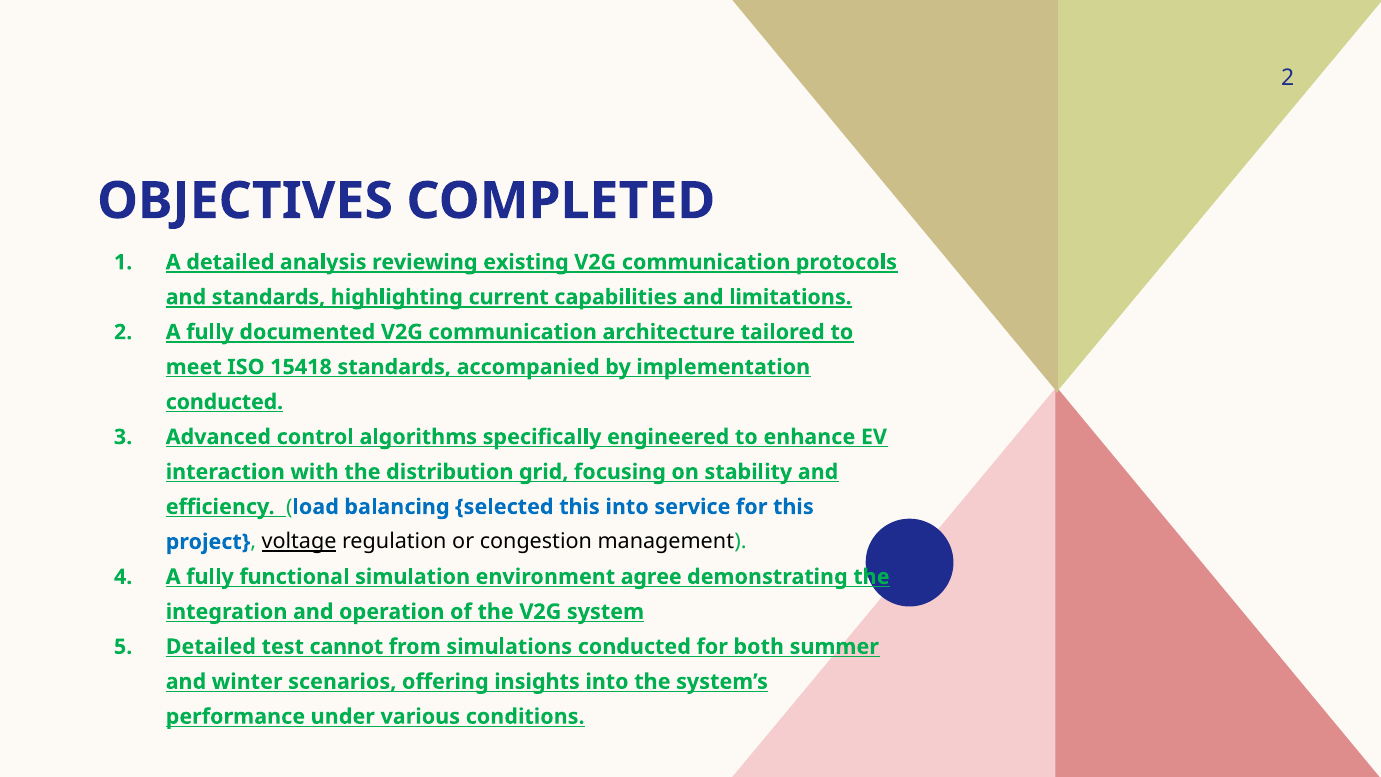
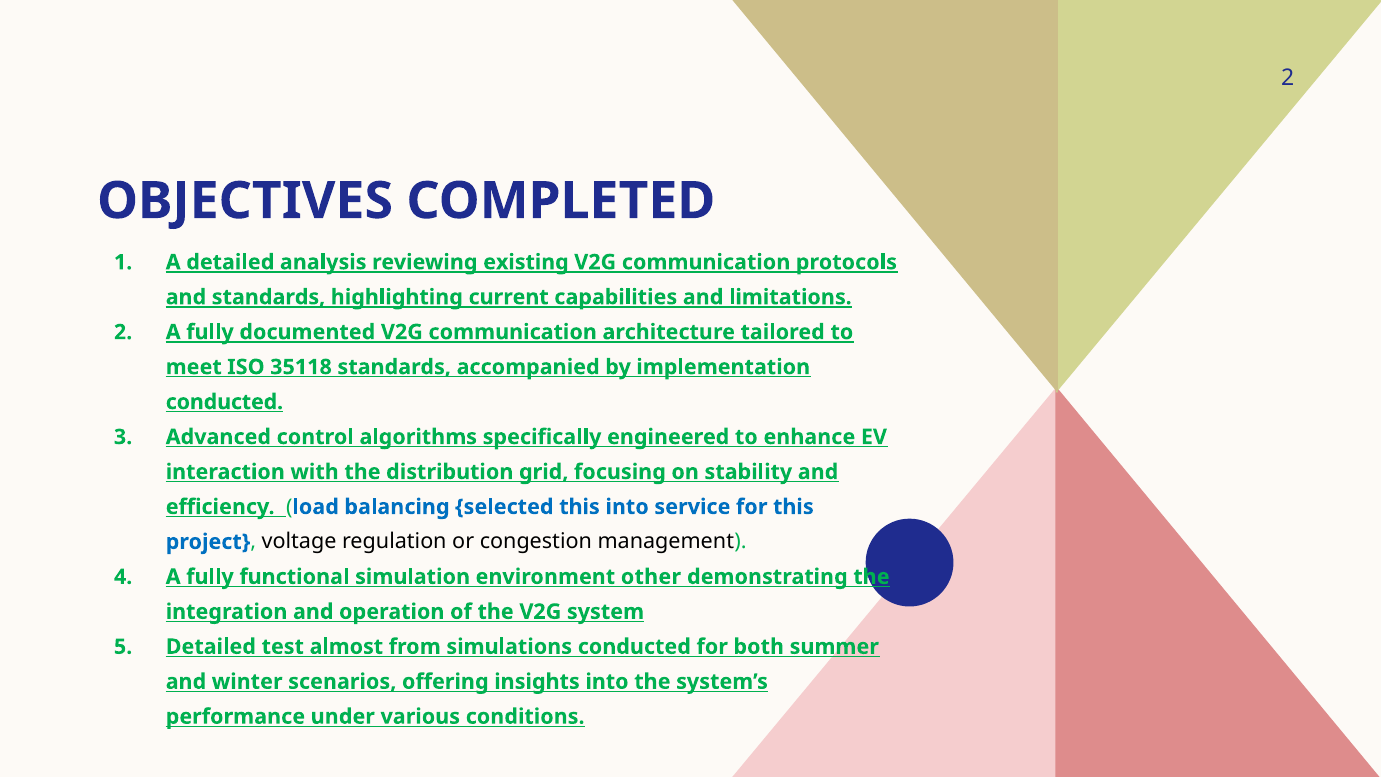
15418: 15418 -> 35118 (301, 367)
voltage underline: present -> none (299, 542)
agree: agree -> other (651, 577)
cannot: cannot -> almost (346, 647)
